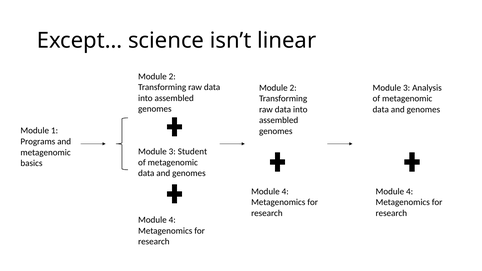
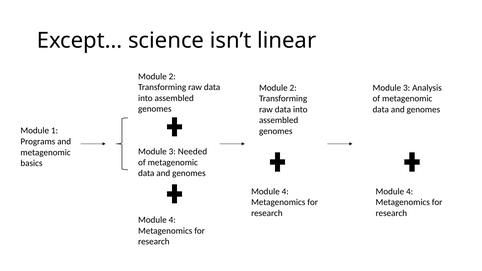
Student: Student -> Needed (192, 152)
